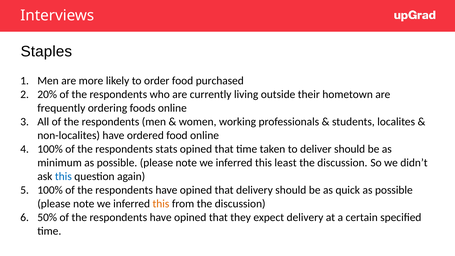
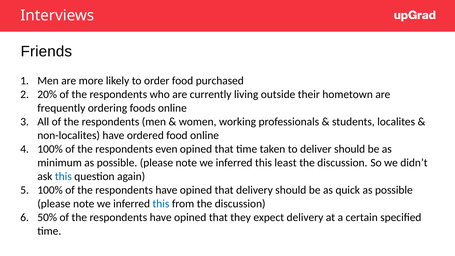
Staples: Staples -> Friends (46, 51)
stats: stats -> even (166, 149)
this colour: orange -> blue (161, 204)
